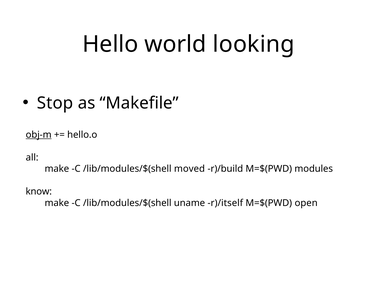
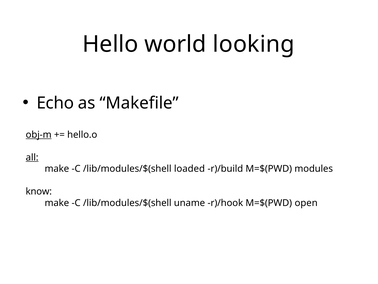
Stop: Stop -> Echo (55, 103)
all underline: none -> present (32, 157)
moved: moved -> loaded (189, 169)
r)/itself: r)/itself -> r)/hook (225, 203)
